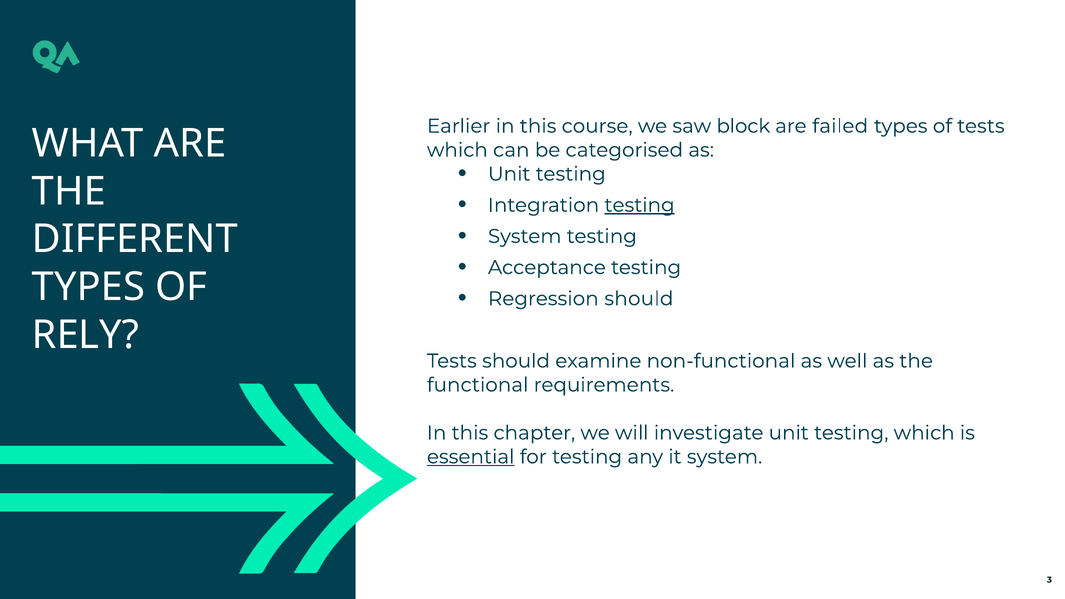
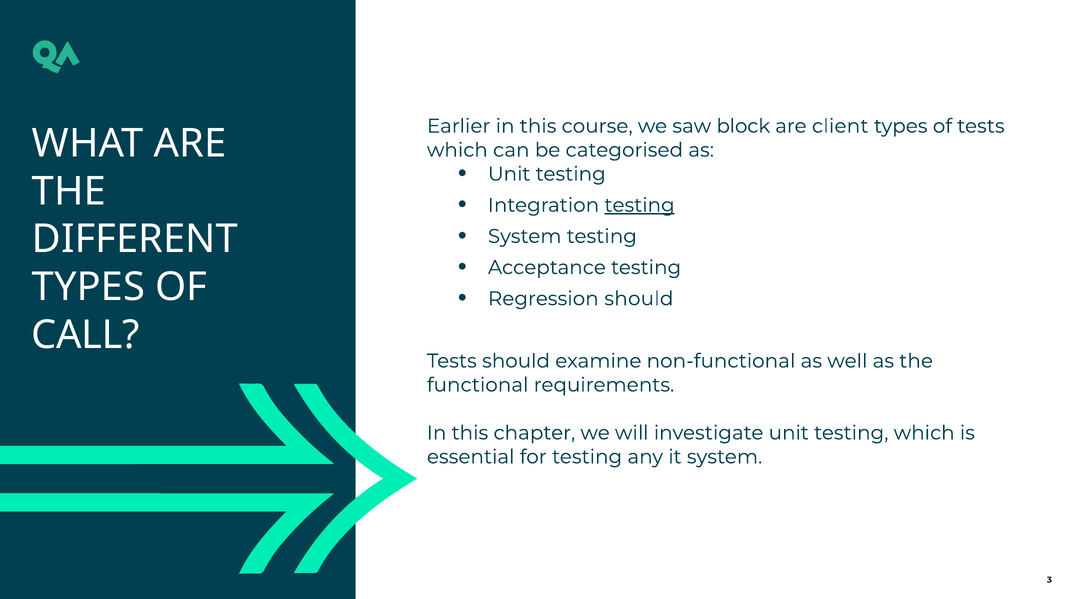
failed: failed -> client (840, 126)
RELY: RELY -> CALL (85, 335)
essential underline: present -> none (471, 457)
